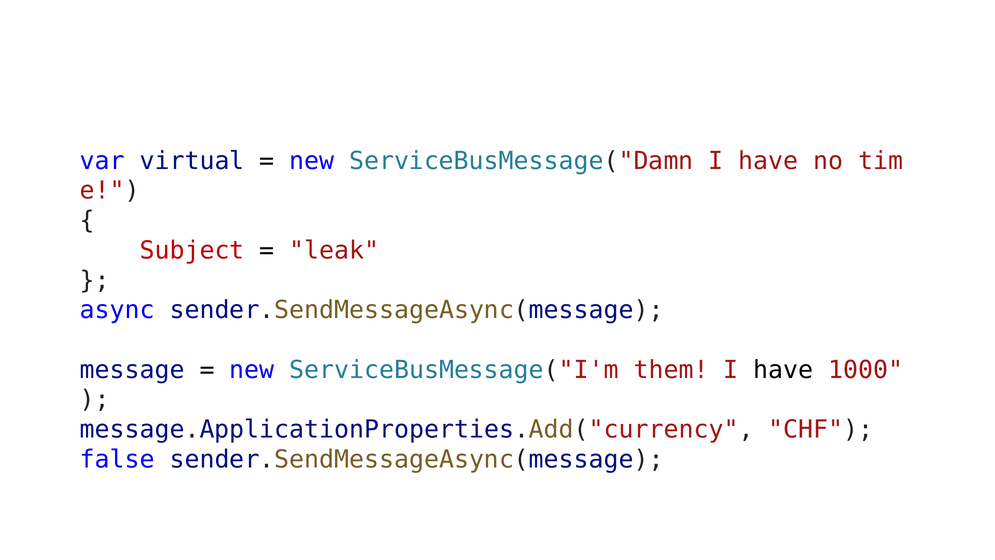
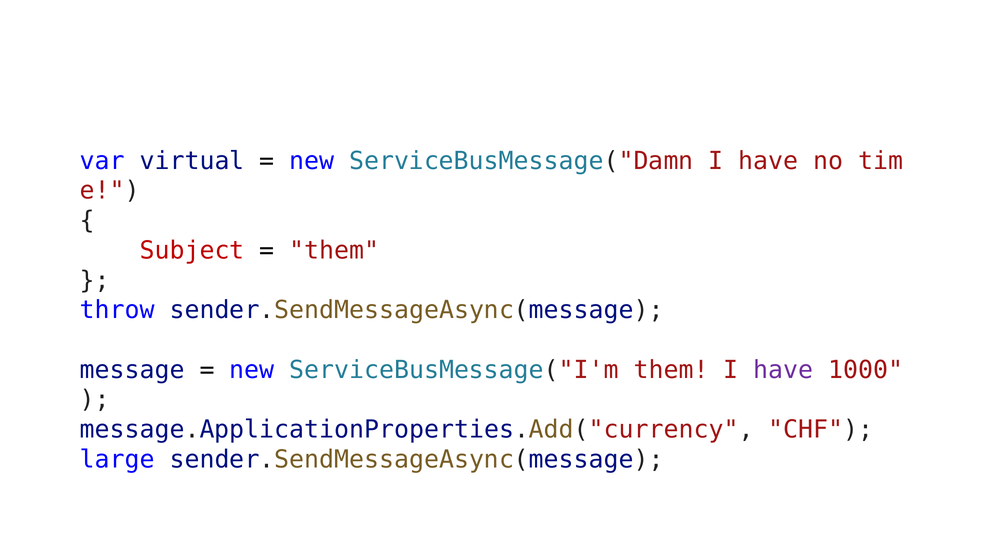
leak: leak -> them (334, 250)
async: async -> throw (117, 310)
have colour: black -> purple (783, 370)
false: false -> large (117, 459)
